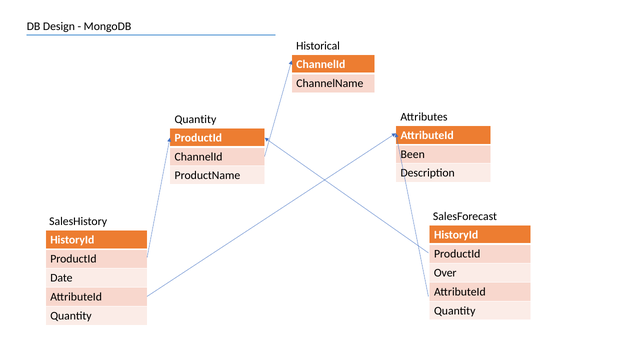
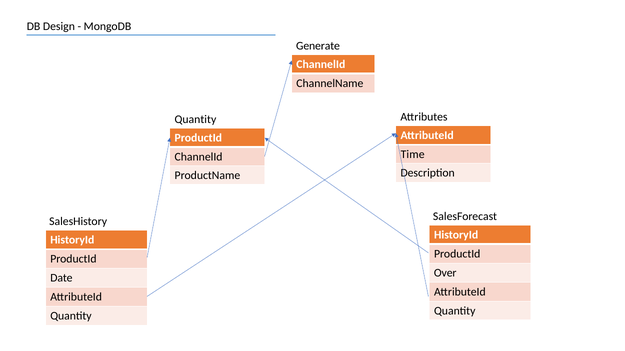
Historical: Historical -> Generate (318, 46)
Been: Been -> Time (413, 154)
